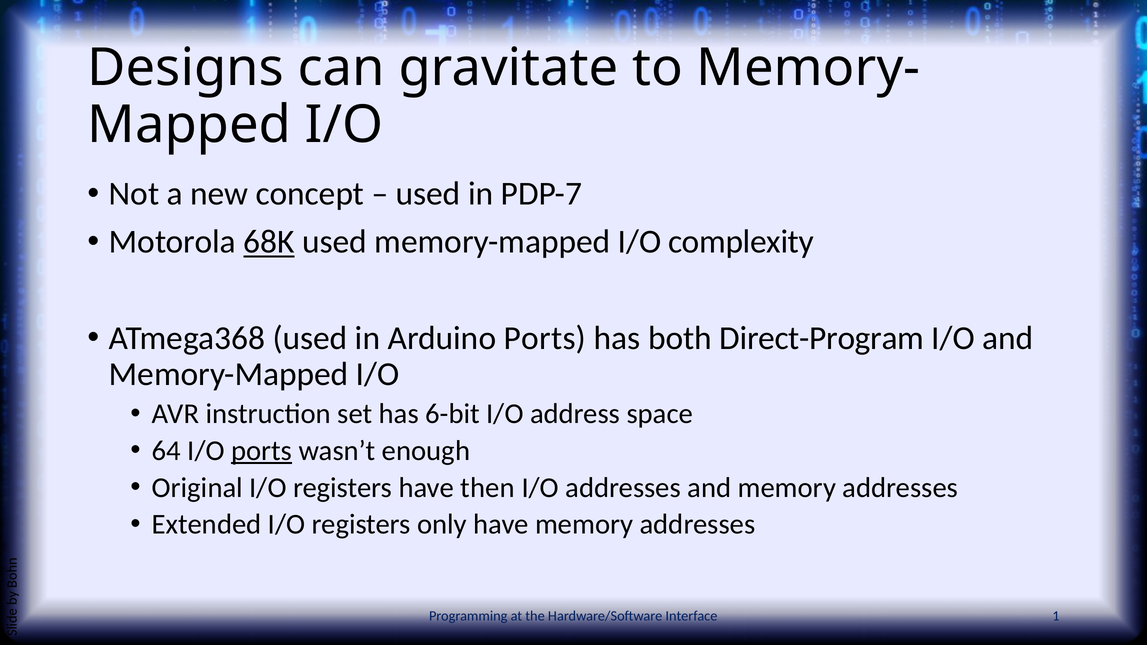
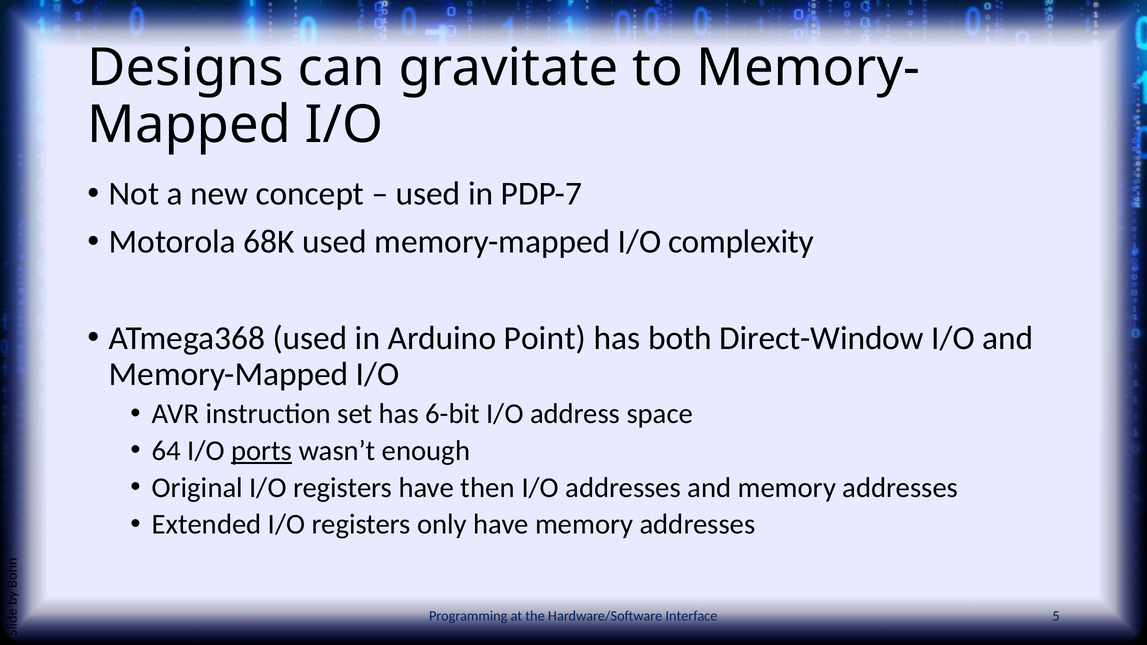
68K underline: present -> none (269, 242)
Arduino Ports: Ports -> Point (545, 338)
Direct-Program: Direct-Program -> Direct-Window (822, 338)
1: 1 -> 5 (1056, 616)
